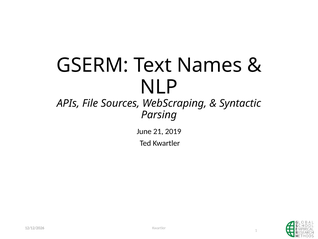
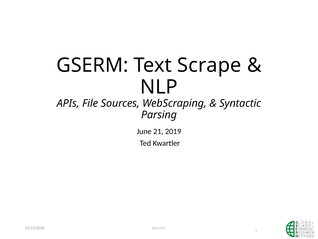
Names: Names -> Scrape (209, 65)
